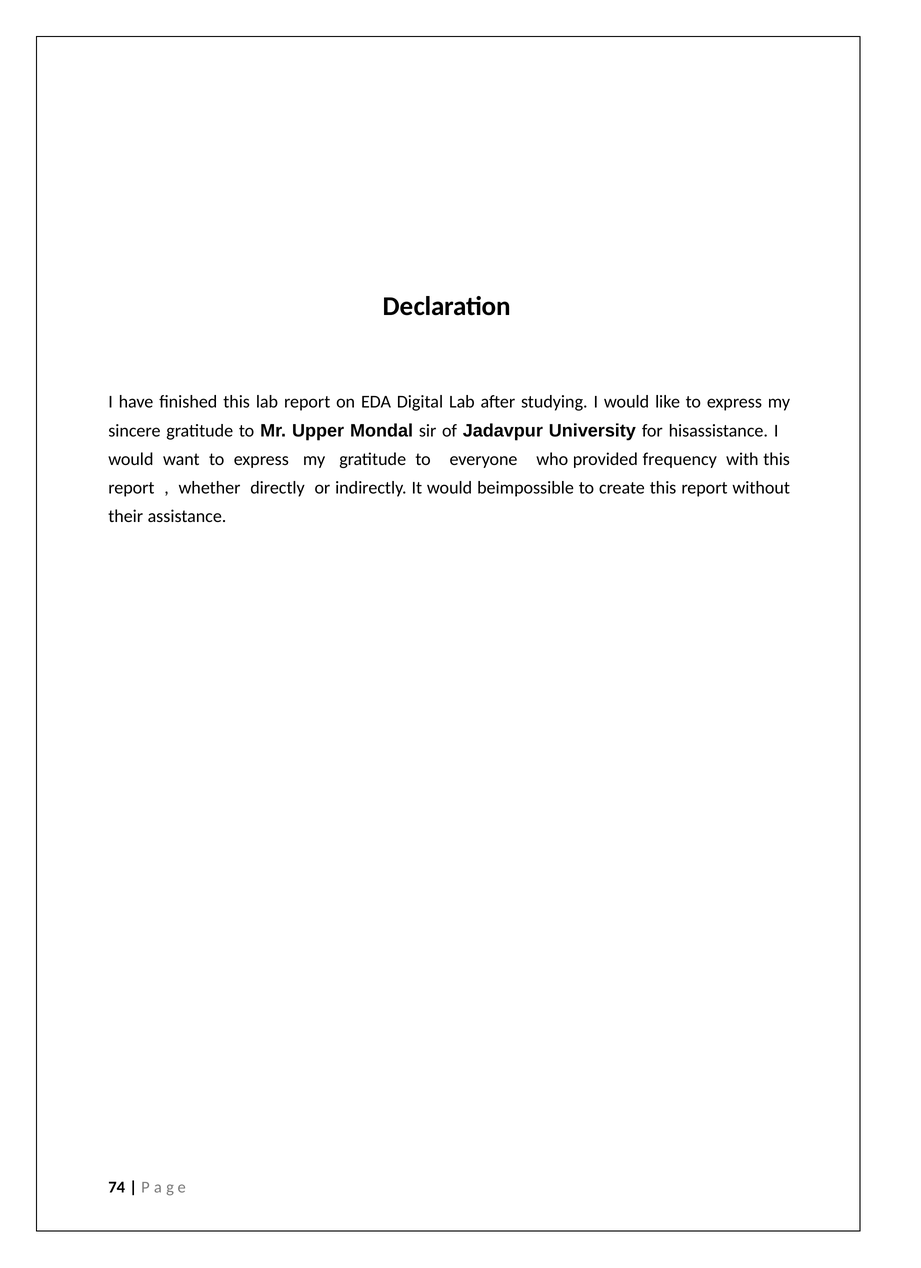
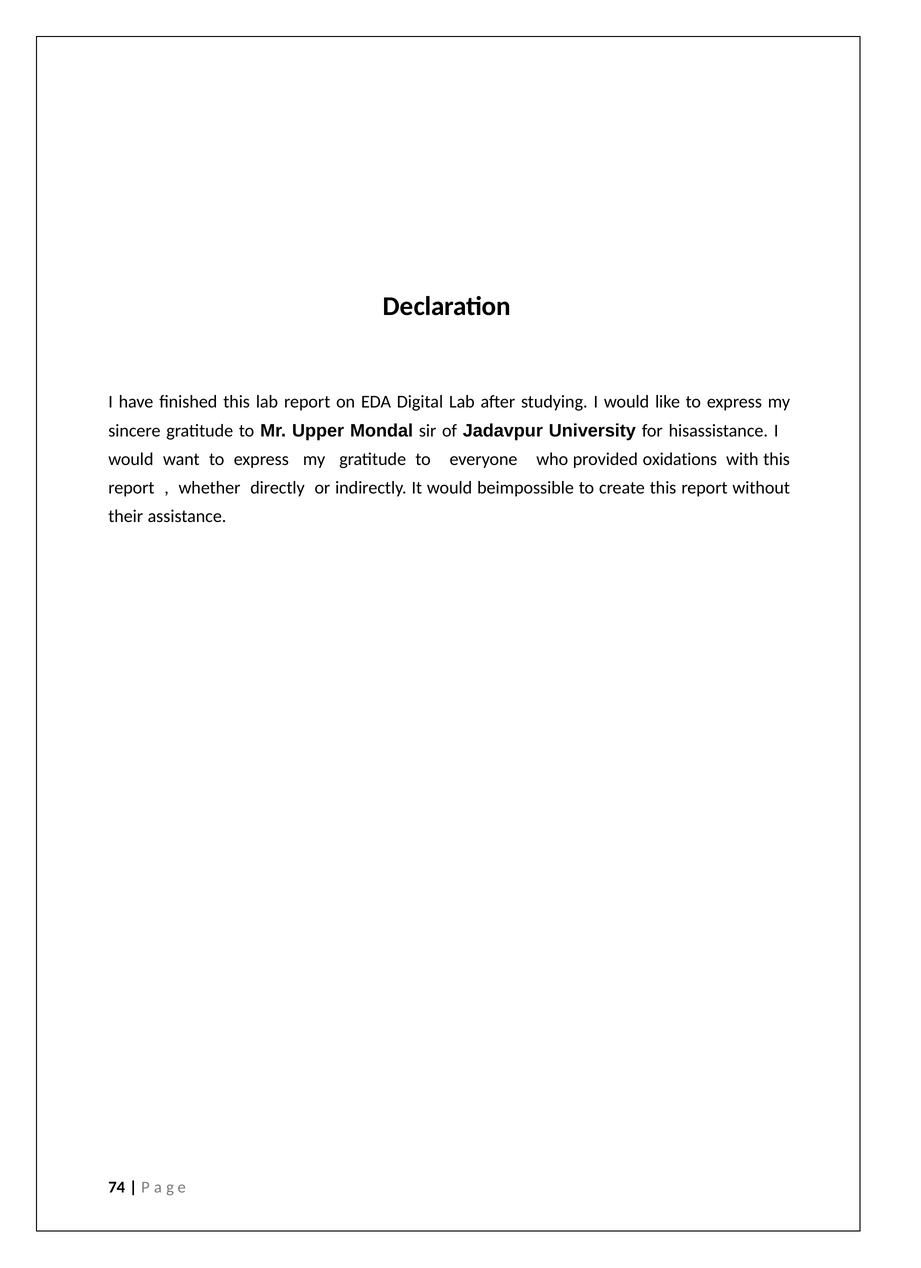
frequency: frequency -> oxidations (680, 459)
